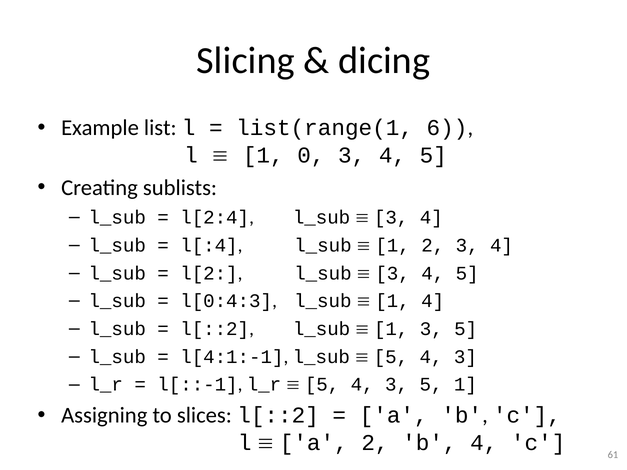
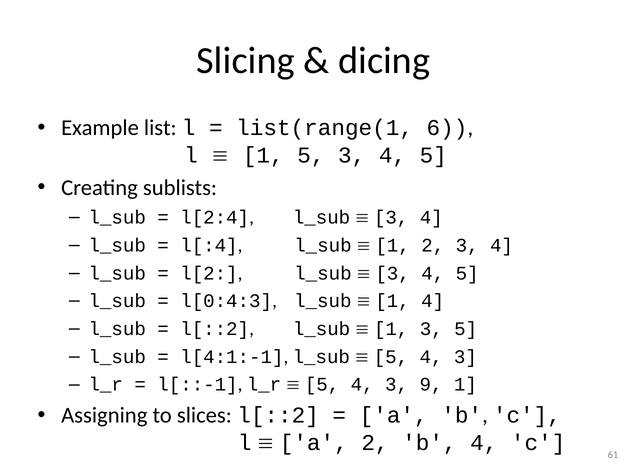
1 0: 0 -> 5 (311, 155)
4 3 5: 5 -> 9 (431, 385)
